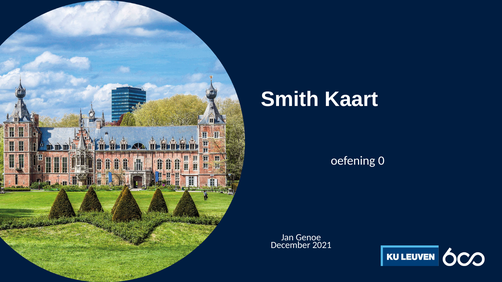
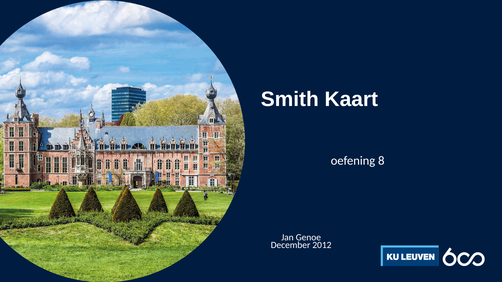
0: 0 -> 8 (381, 161)
2021: 2021 -> 2012 (322, 245)
